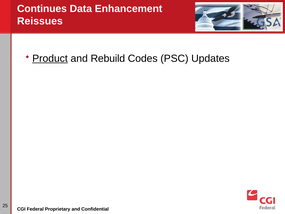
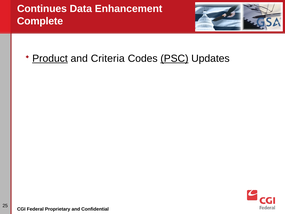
Reissues: Reissues -> Complete (40, 21)
Rebuild: Rebuild -> Criteria (108, 58)
PSC underline: none -> present (174, 58)
